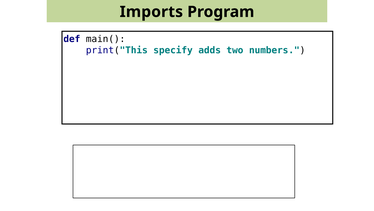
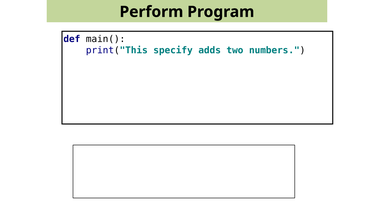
Imports: Imports -> Perform (151, 12)
